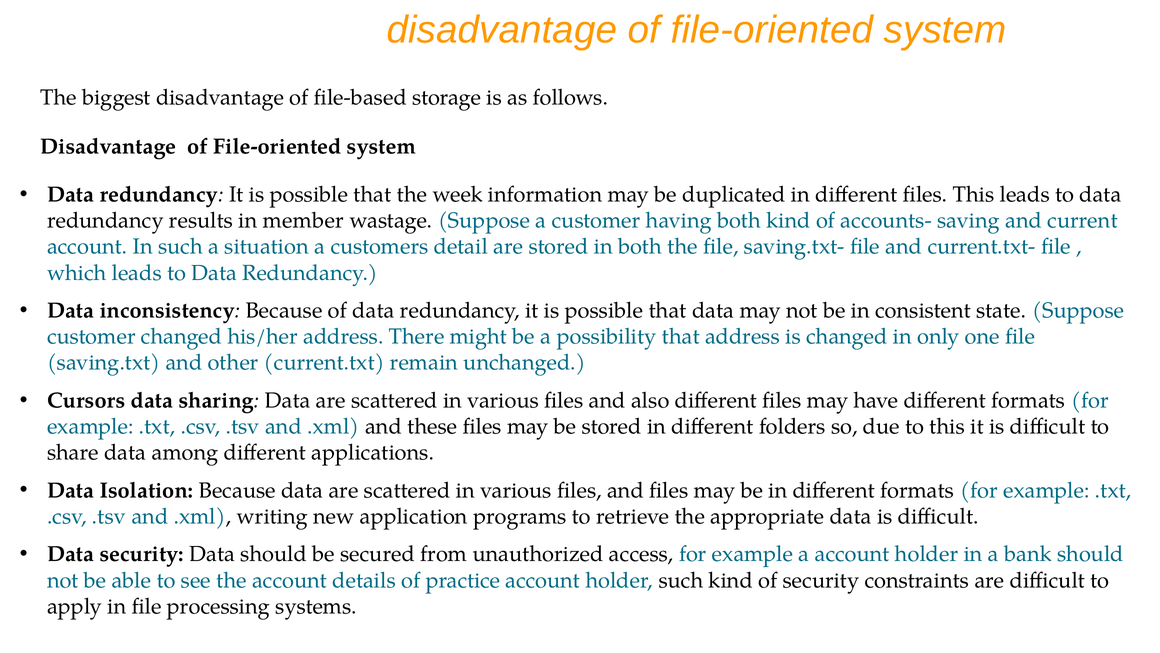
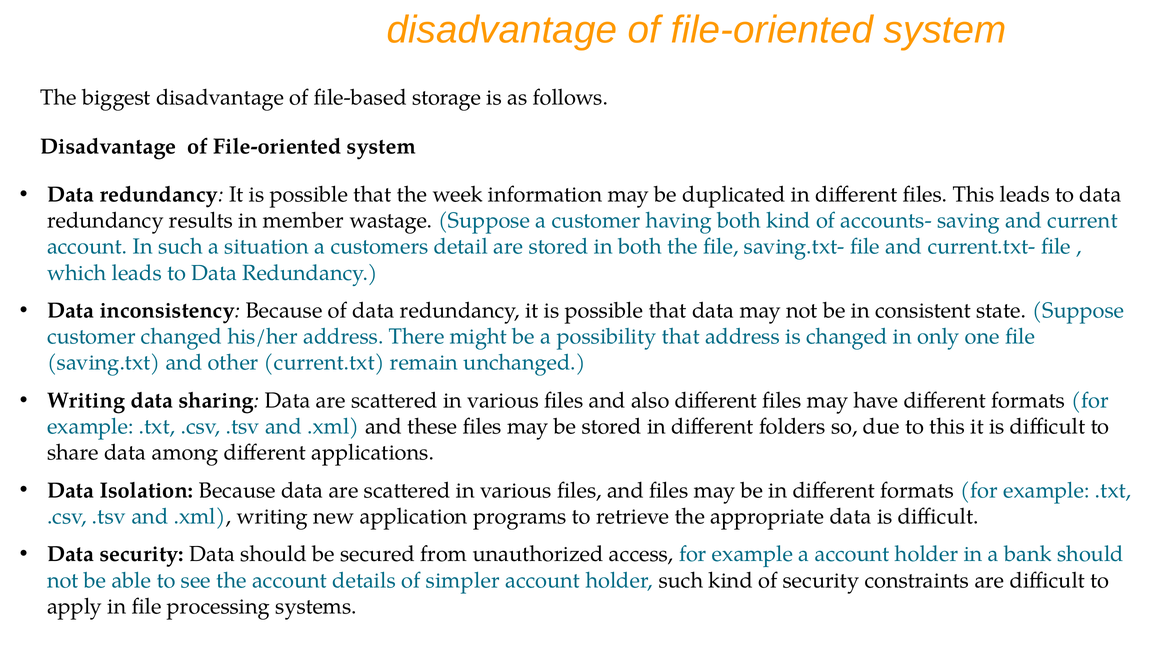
Cursors: Cursors -> Writing (86, 400)
practice: practice -> simpler (463, 580)
